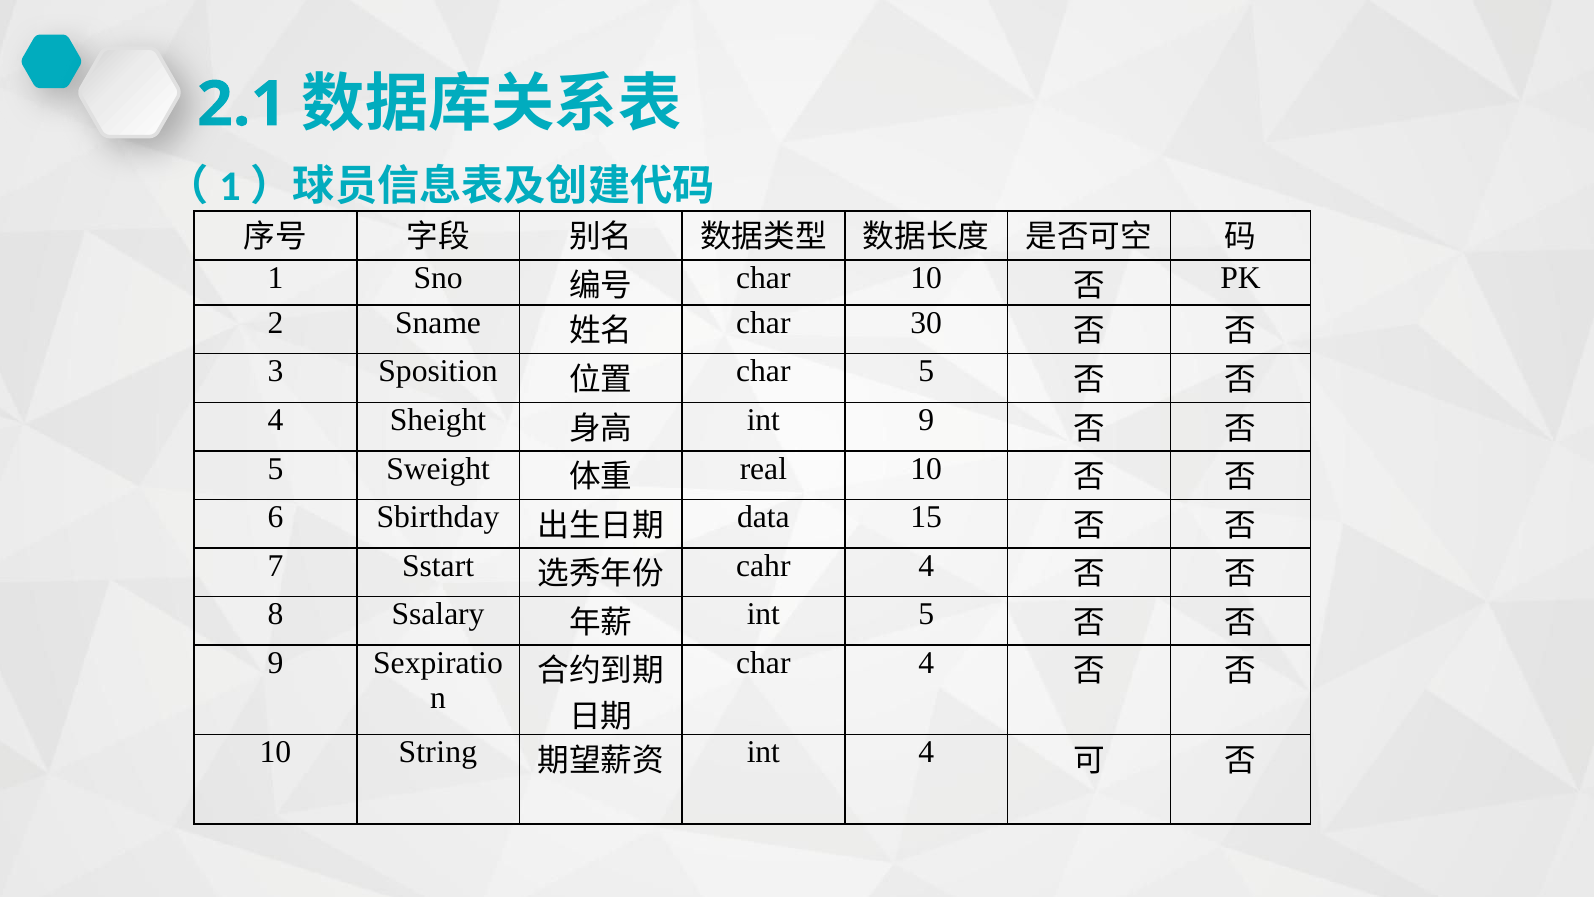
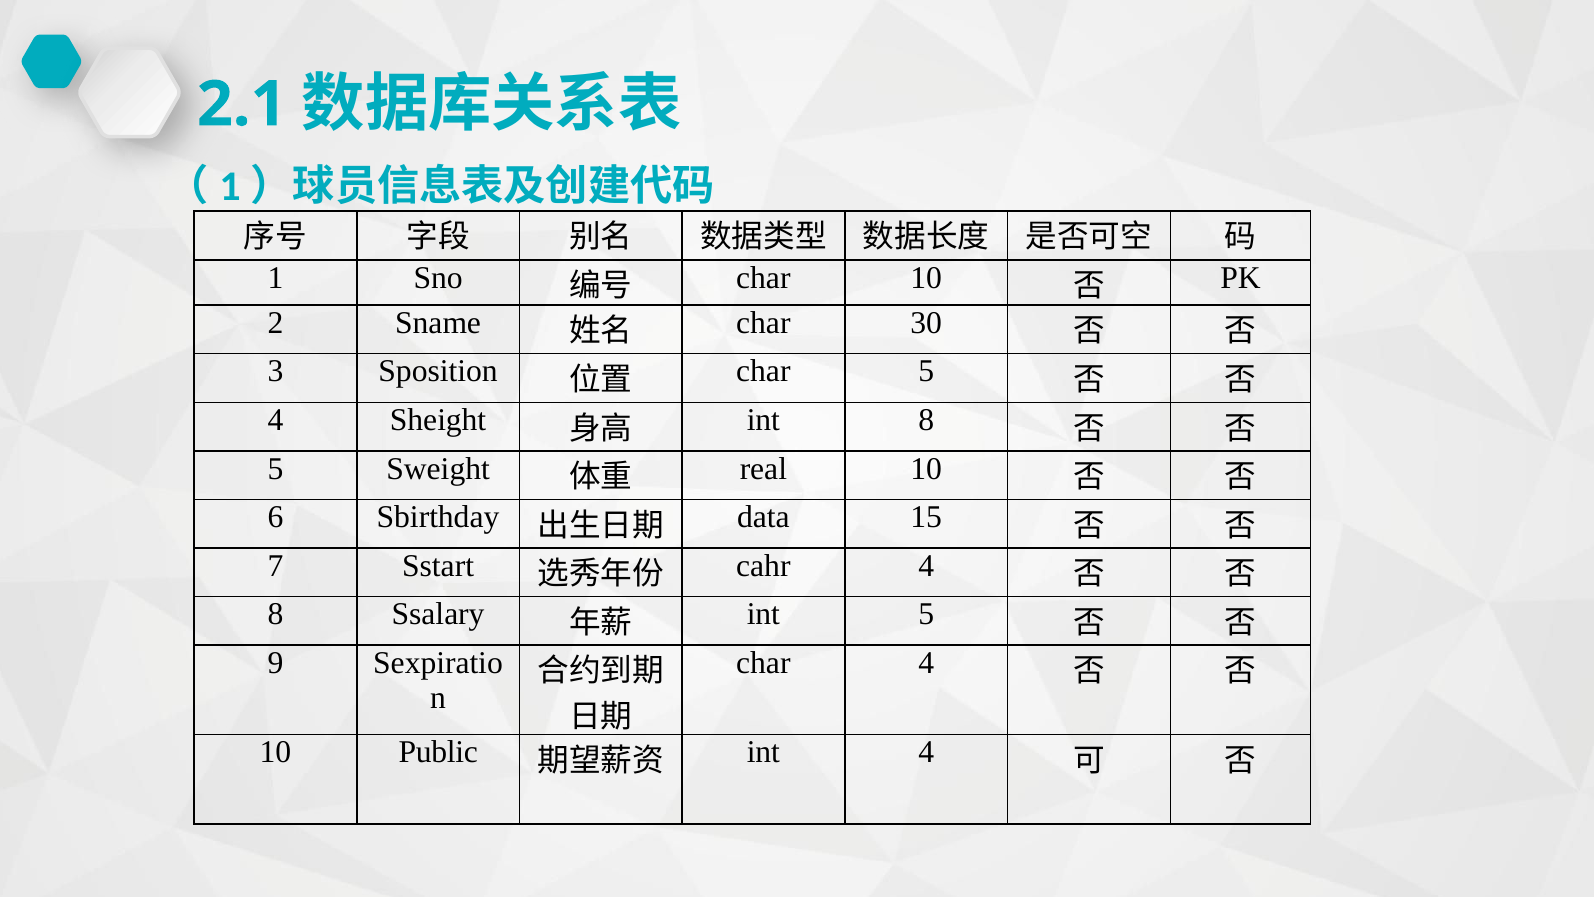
int 9: 9 -> 8 (926, 420)
String: String -> Public (438, 752)
